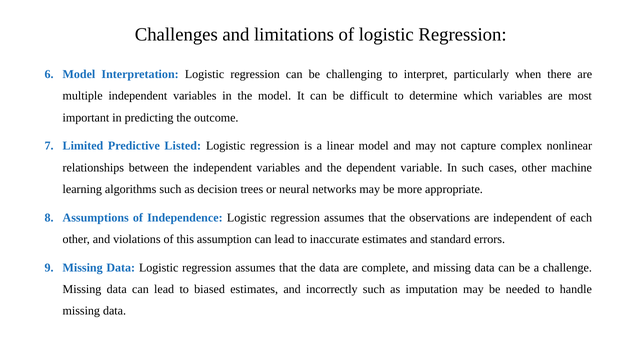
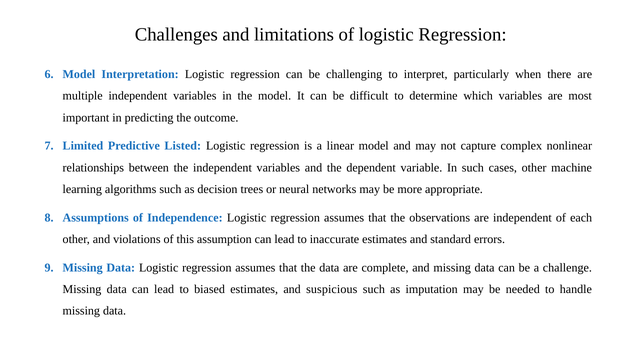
incorrectly: incorrectly -> suspicious (332, 289)
